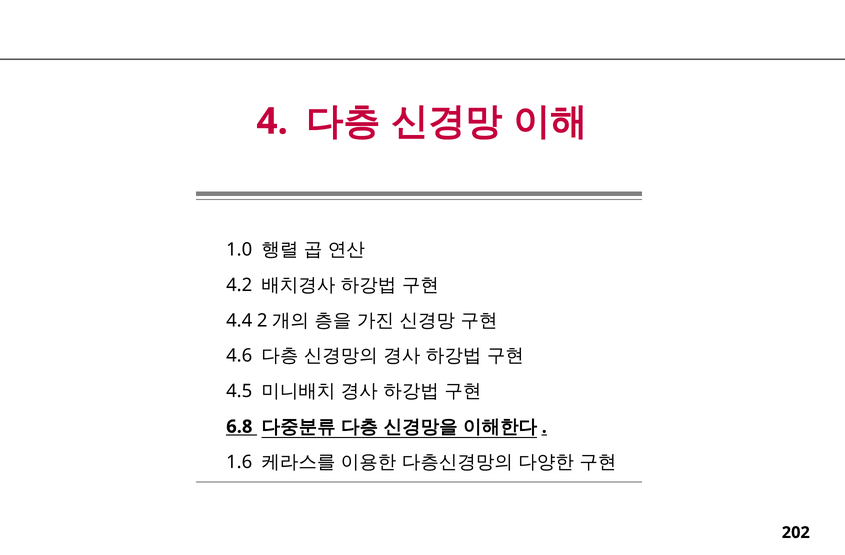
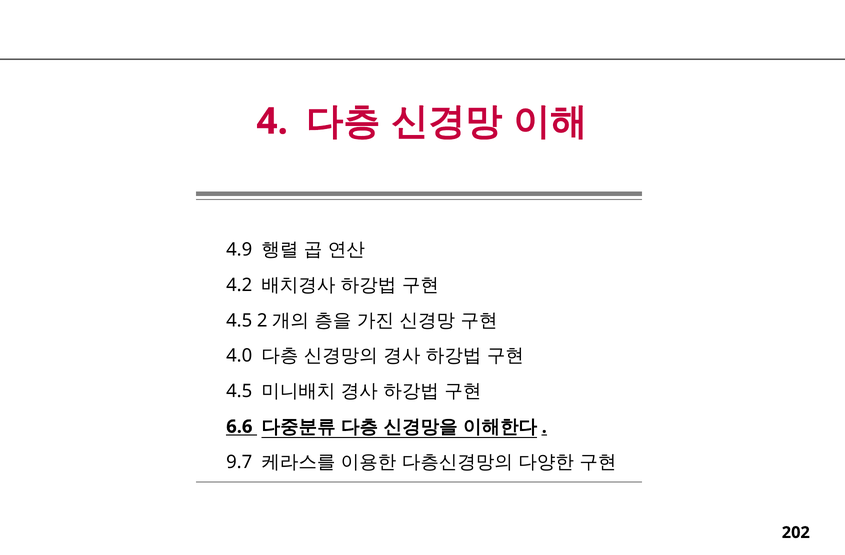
1.0: 1.0 -> 4.9 (239, 250)
4.4: 4.4 -> 4.5 (239, 321)
4.6: 4.6 -> 4.0 (239, 356)
6.8: 6.8 -> 6.6 (239, 427)
1.6: 1.6 -> 9.7 (239, 462)
